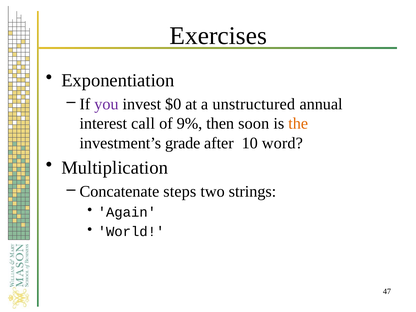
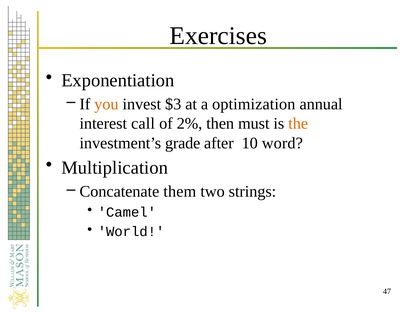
you colour: purple -> orange (106, 104)
$0: $0 -> $3 (173, 104)
unstructured: unstructured -> optimization (254, 104)
9%: 9% -> 2% (189, 124)
soon: soon -> must (254, 124)
steps: steps -> them (180, 192)
Again: Again -> Camel (127, 212)
